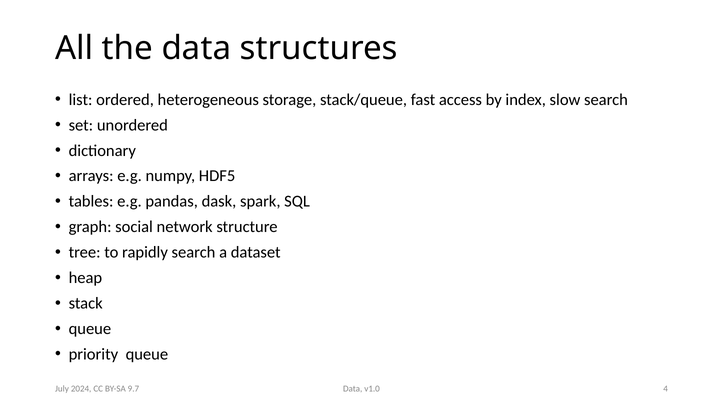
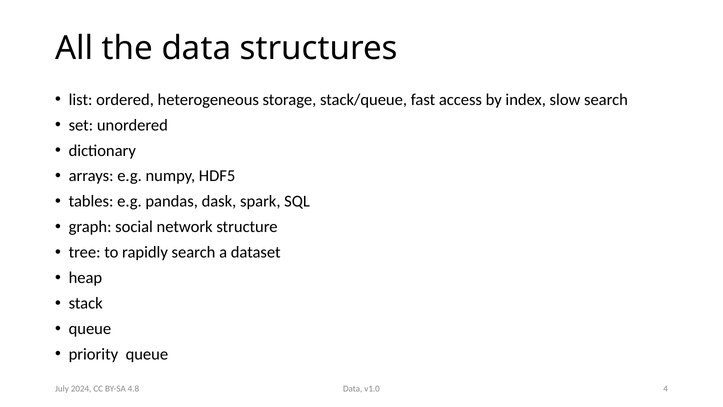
9.7: 9.7 -> 4.8 (133, 388)
